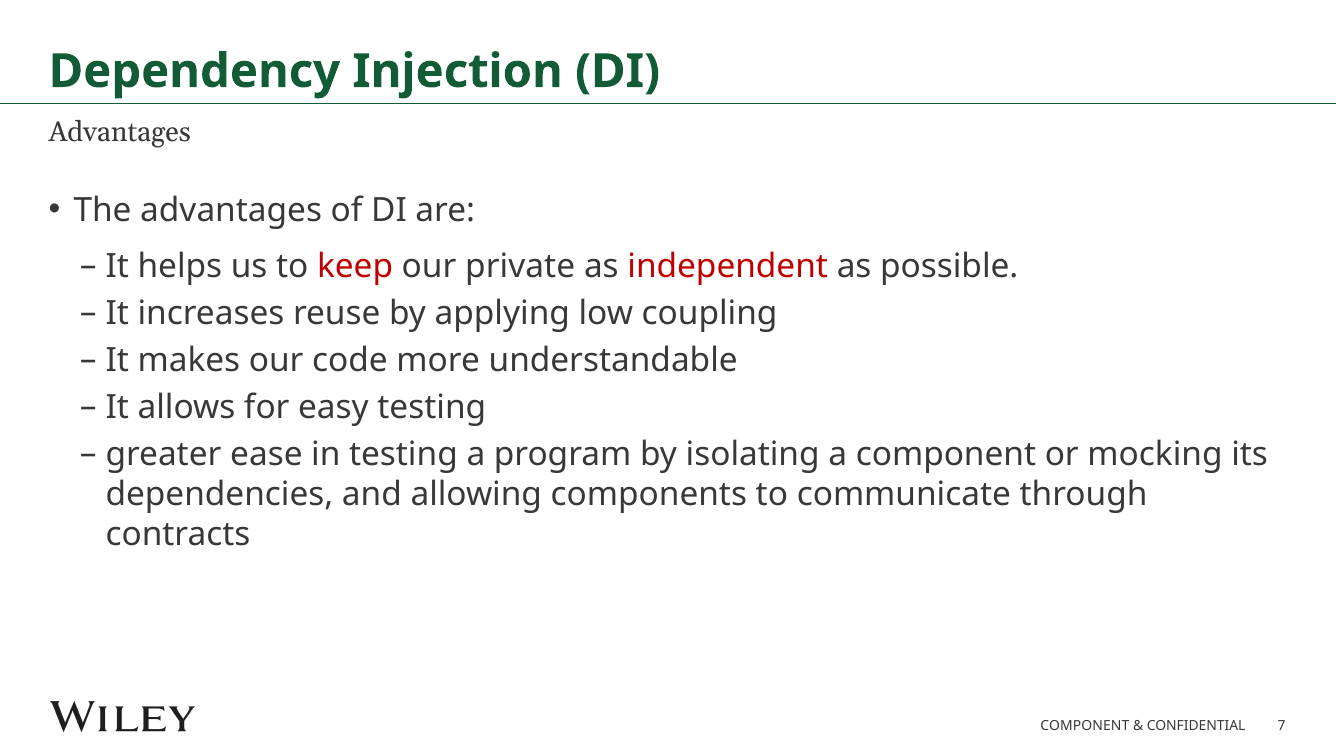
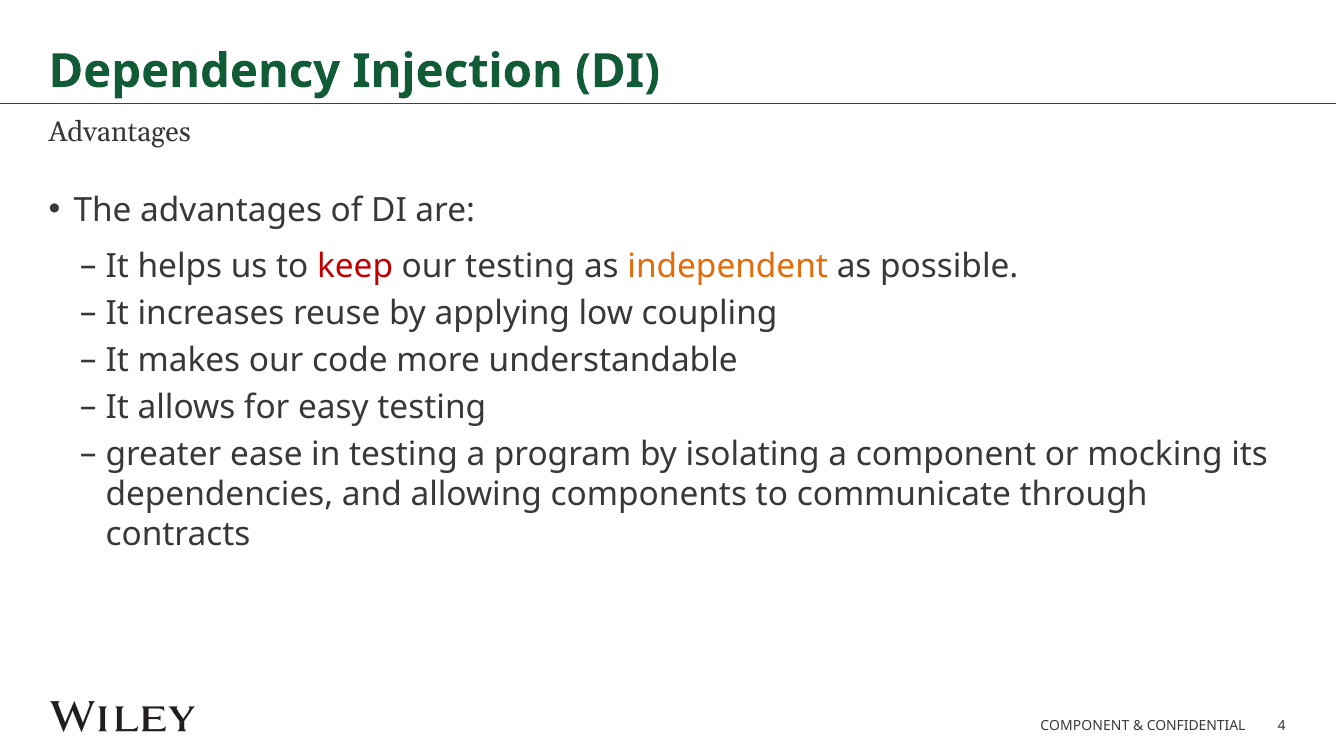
our private: private -> testing (520, 266)
independent colour: red -> orange (728, 266)
7: 7 -> 4 (1282, 727)
